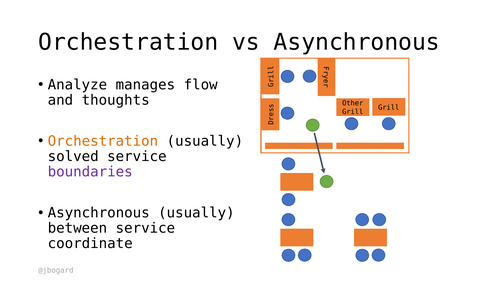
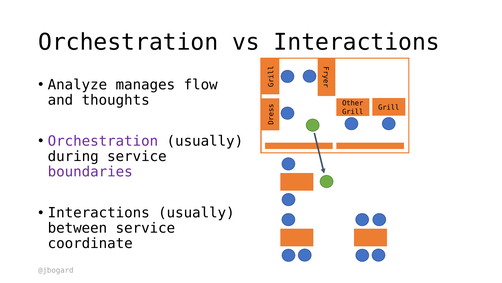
vs Asynchronous: Asynchronous -> Interactions (357, 42)
Orchestration colour: orange -> purple (103, 141)
solved: solved -> during (73, 156)
Asynchronous: Asynchronous -> Interactions (99, 212)
